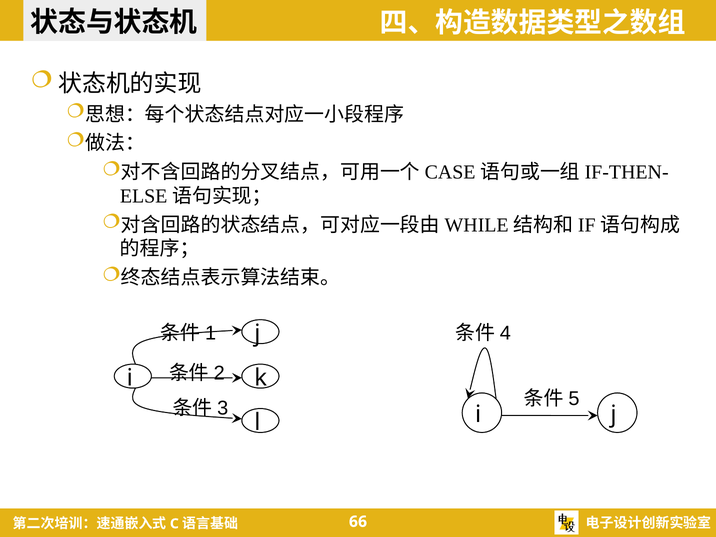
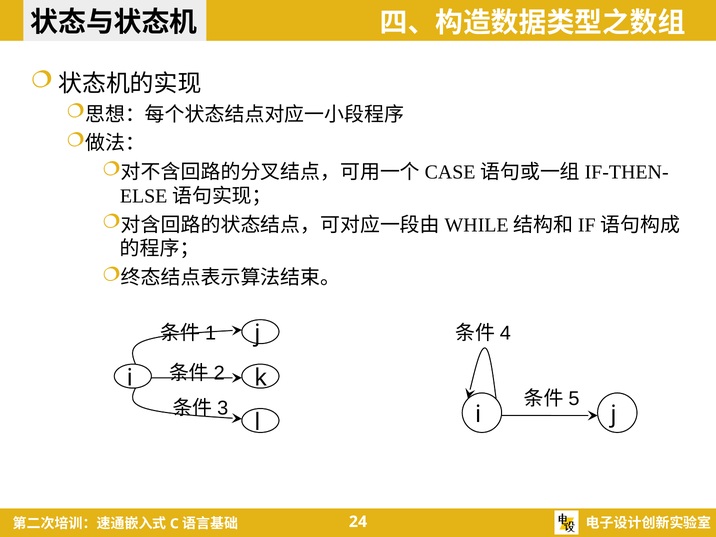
66: 66 -> 24 (358, 522)
